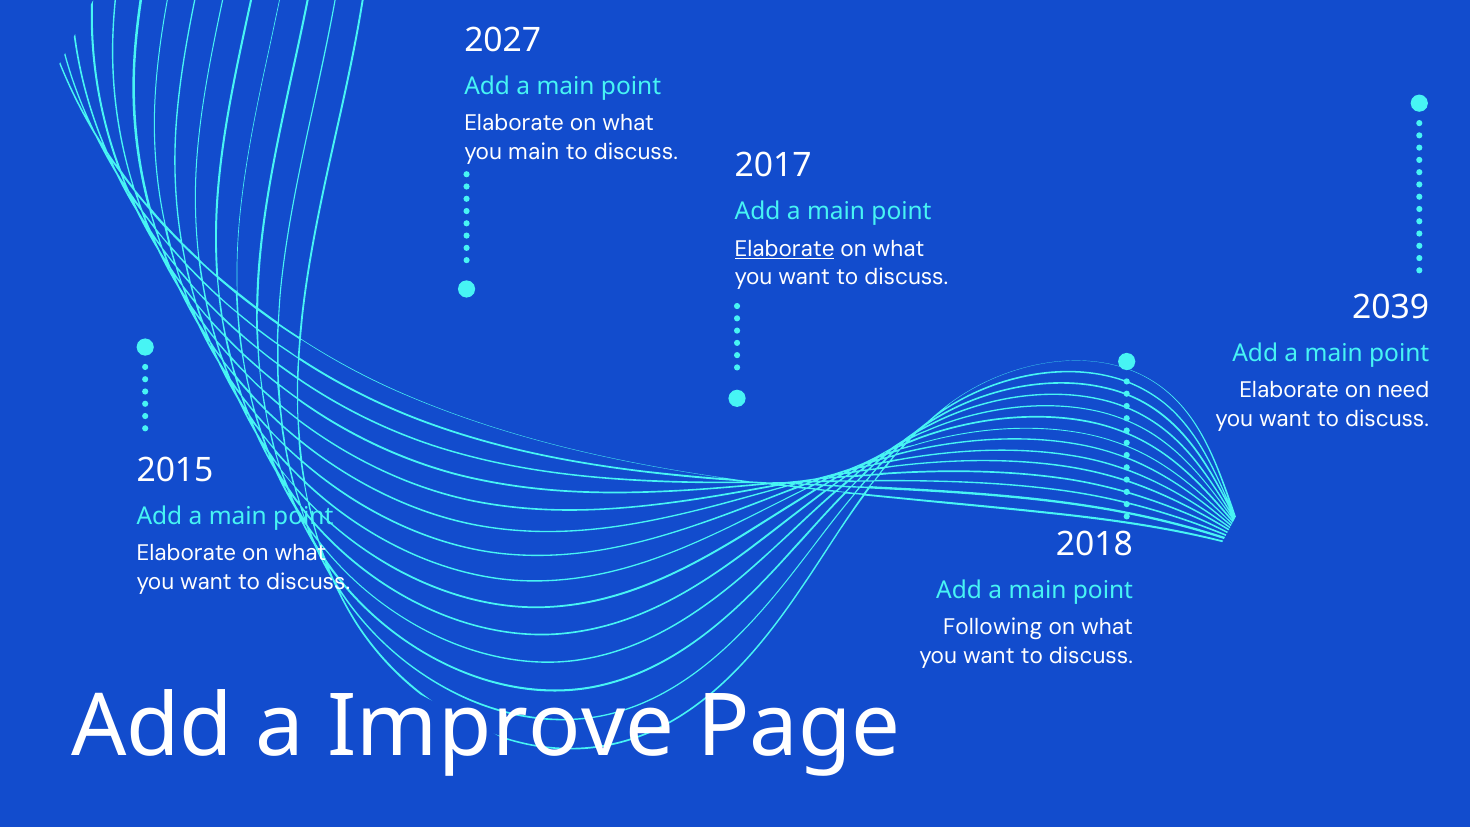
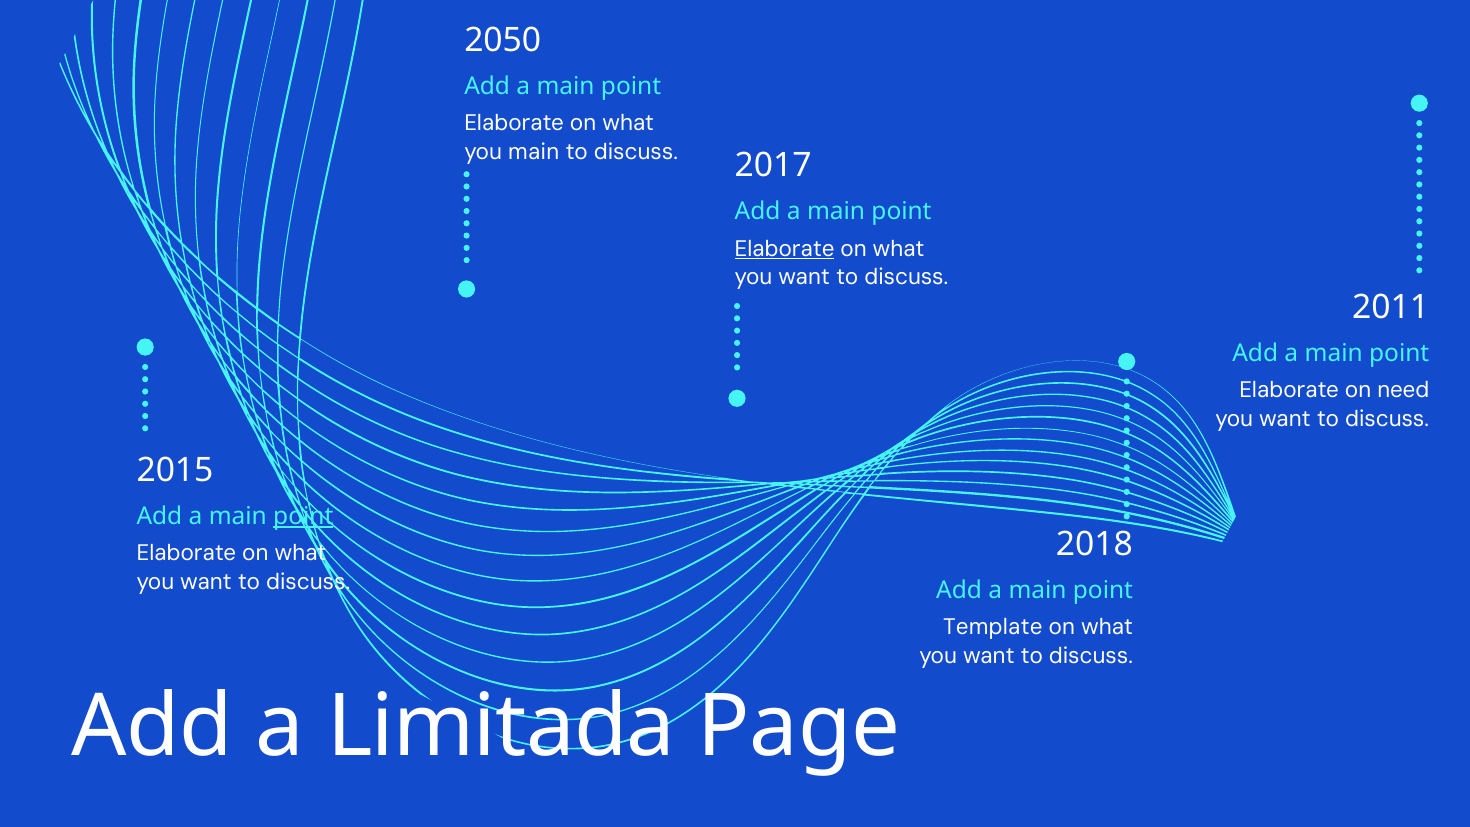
2027: 2027 -> 2050 (503, 40)
2039: 2039 -> 2011 (1391, 307)
point underline: none -> present (303, 516)
Following: Following -> Template (993, 627)
Improve: Improve -> Limitada (501, 727)
